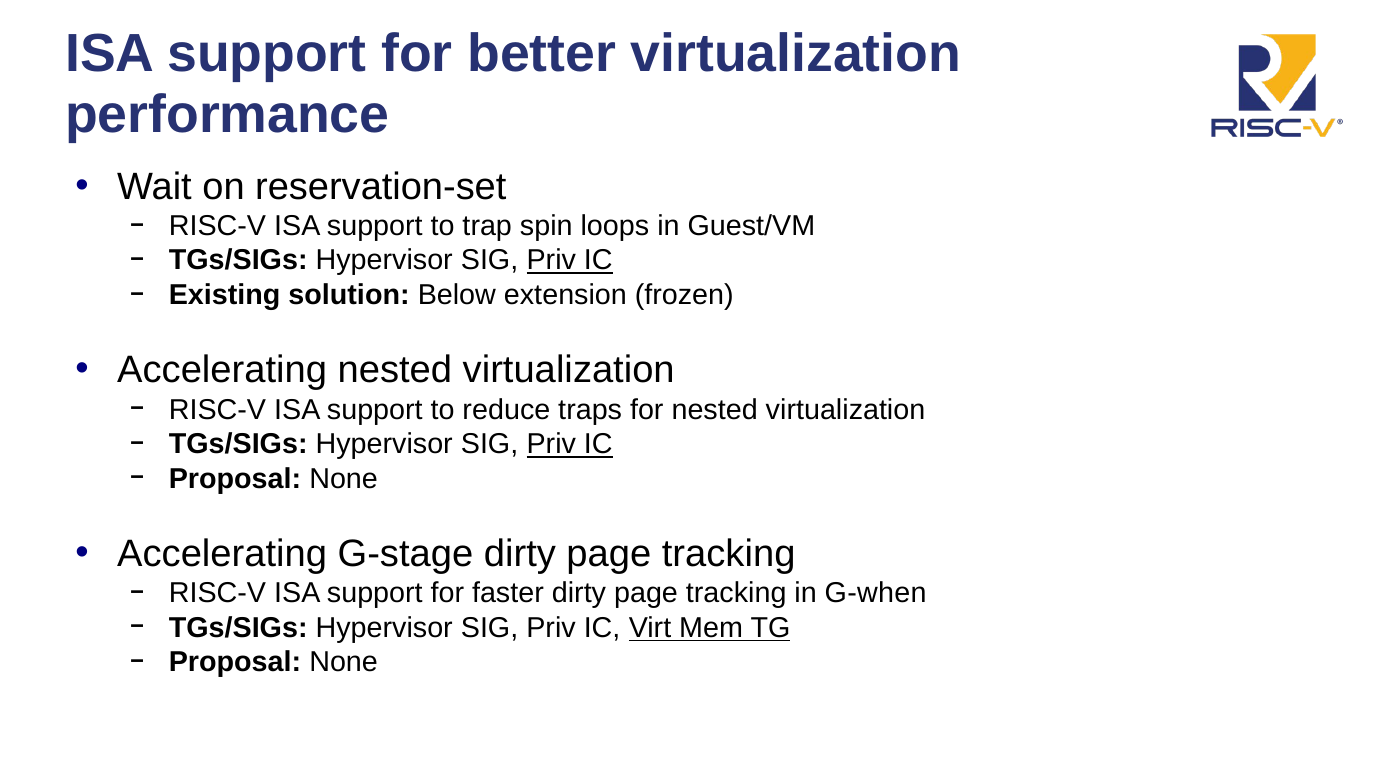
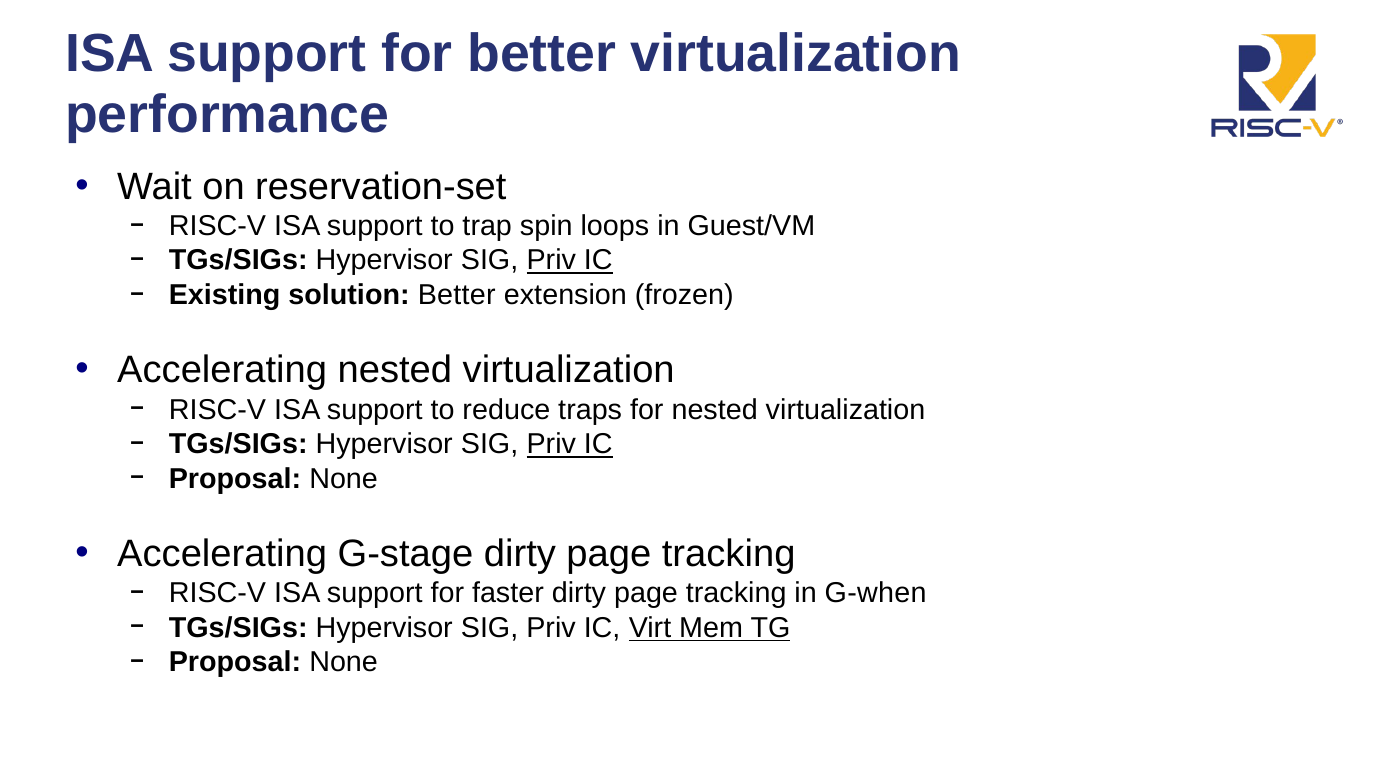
solution Below: Below -> Better (457, 295)
